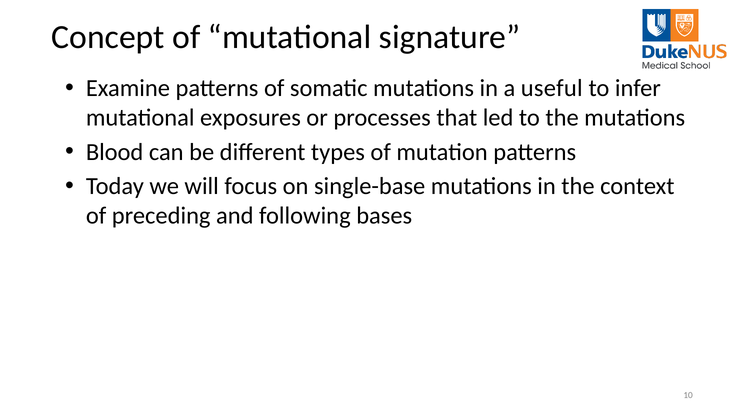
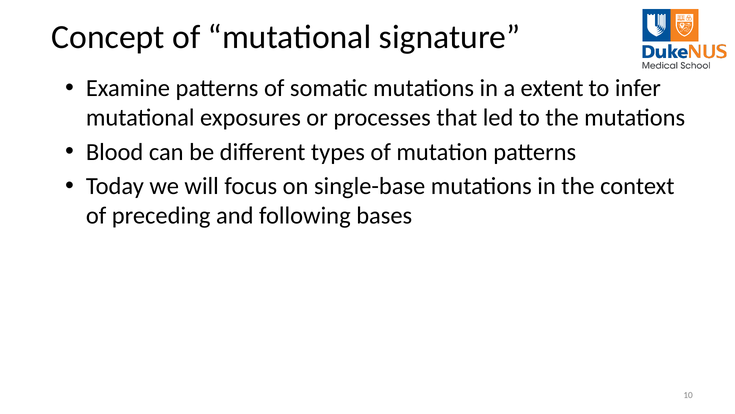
useful: useful -> extent (552, 88)
